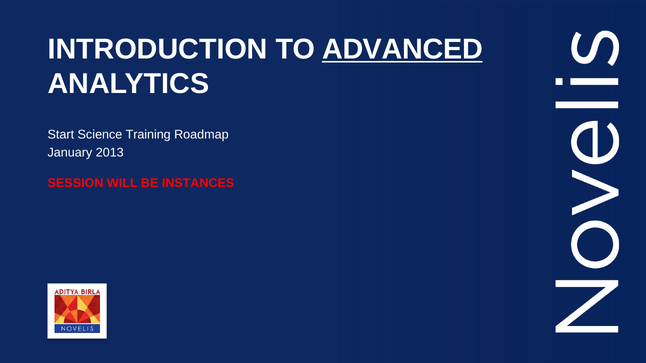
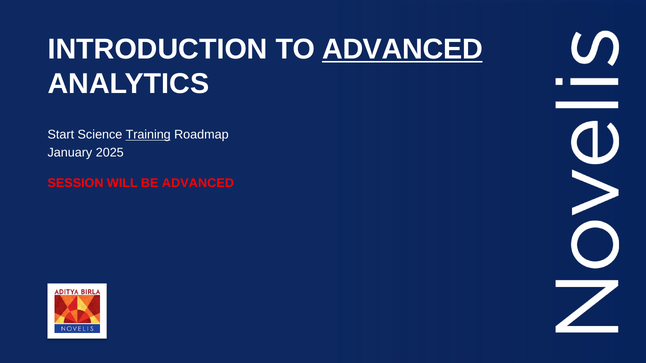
Training underline: none -> present (148, 135)
2013: 2013 -> 2025 (110, 153)
BE INSTANCES: INSTANCES -> ADVANCED (198, 183)
